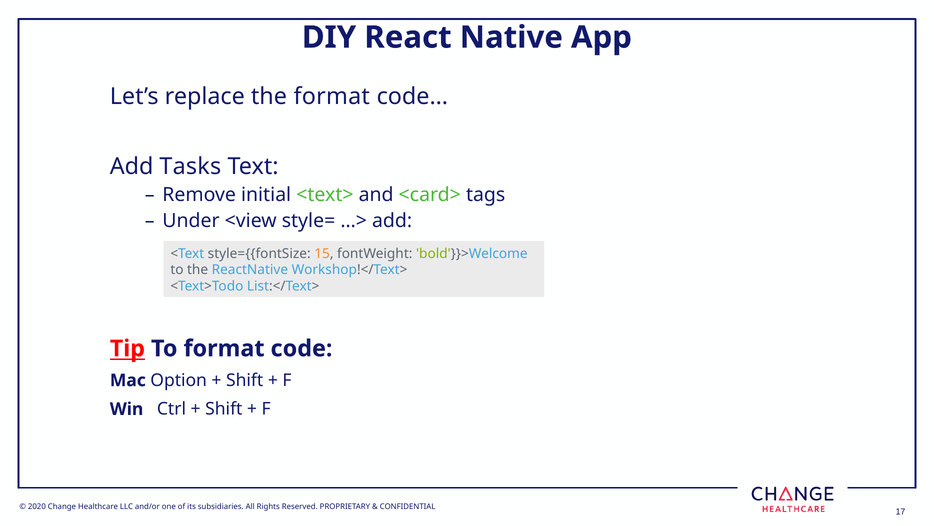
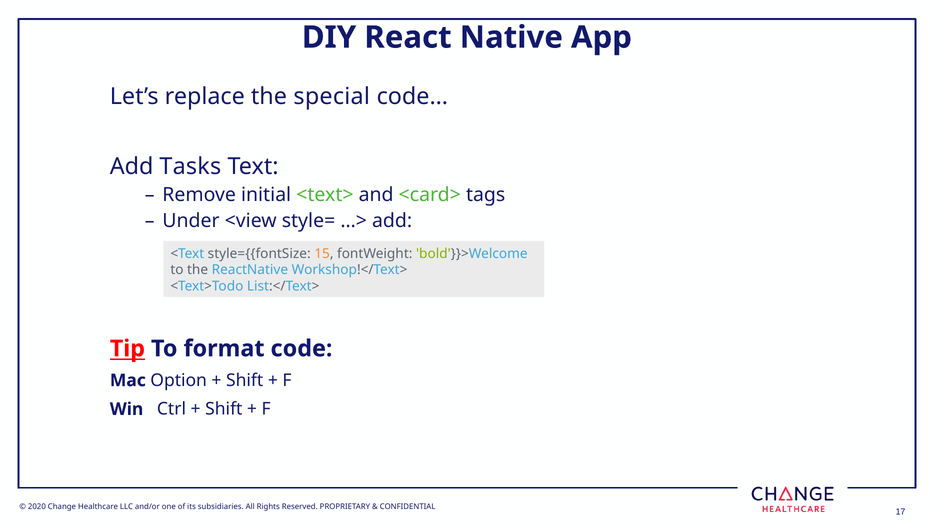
the format: format -> special (332, 97)
